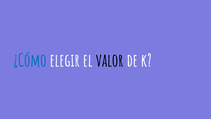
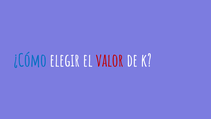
valor colour: black -> red (110, 61)
